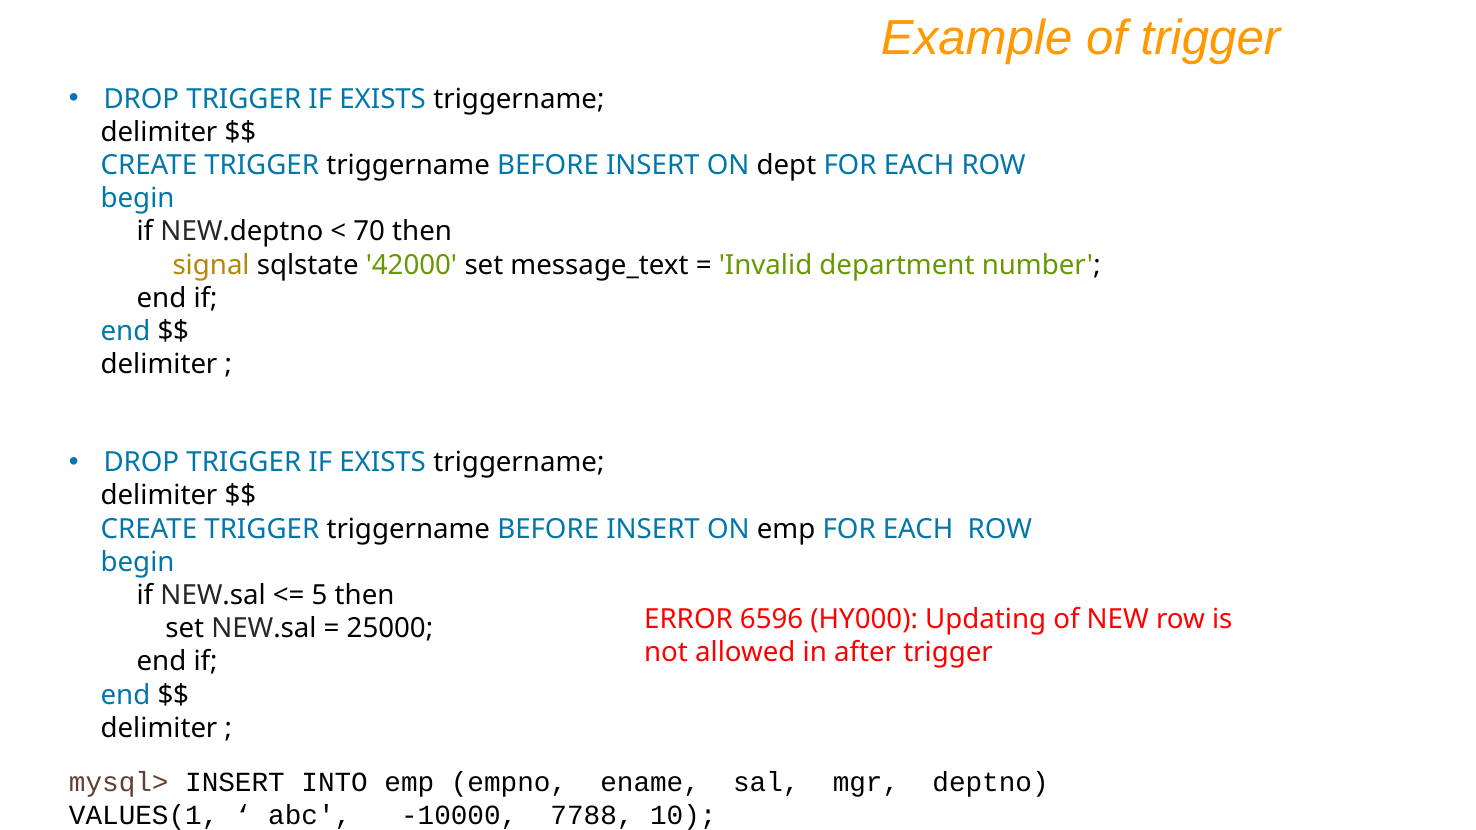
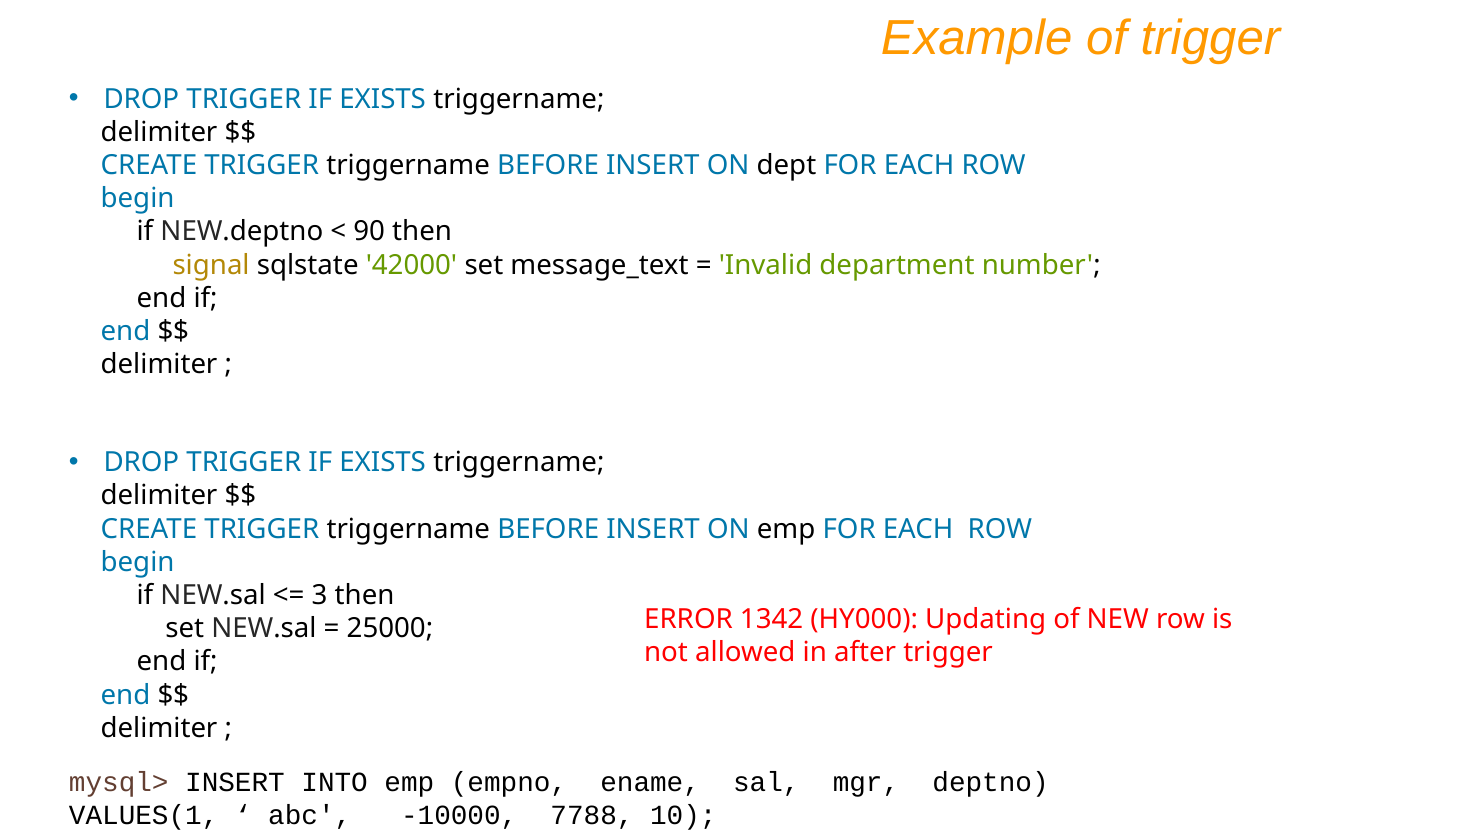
70: 70 -> 90 (369, 232)
5: 5 -> 3 (320, 595)
6596: 6596 -> 1342 (772, 619)
